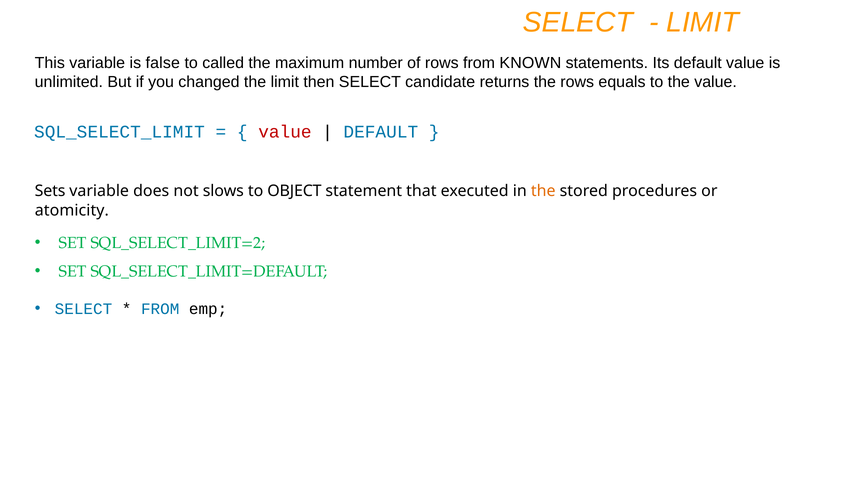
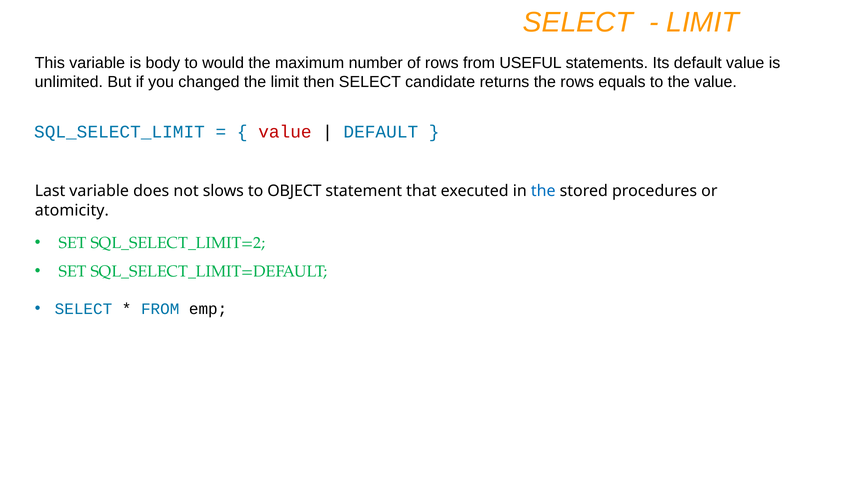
false: false -> body (163, 63)
called: called -> would (223, 63)
KNOWN: KNOWN -> USEFUL (531, 63)
Sets: Sets -> Last (50, 191)
the colour: orange -> blue (543, 191)
